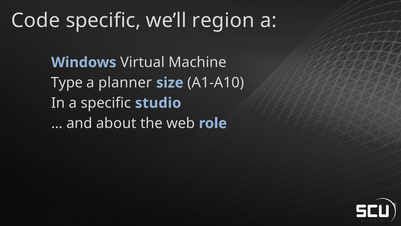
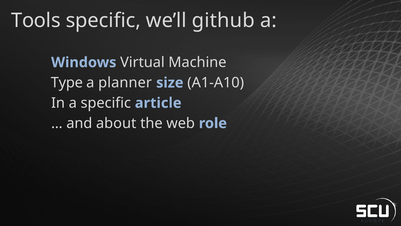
Code: Code -> Tools (36, 21)
region: region -> github (223, 21)
studio: studio -> article (158, 103)
